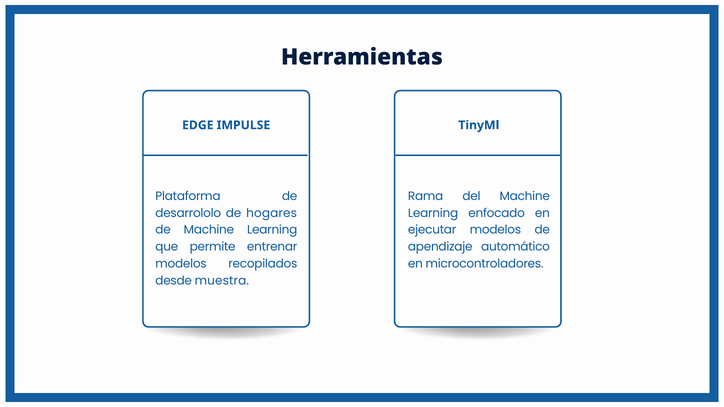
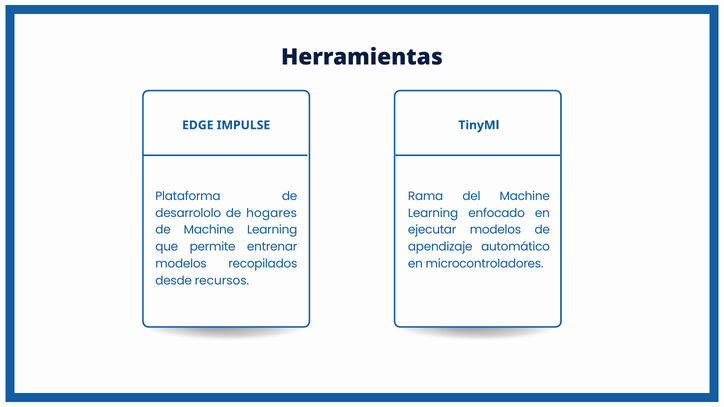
muestra: muestra -> recursos (222, 281)
